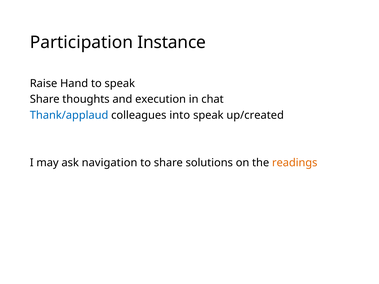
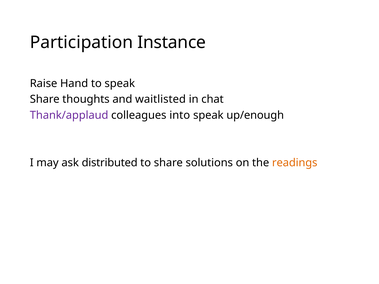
execution: execution -> waitlisted (161, 99)
Thank/applaud colour: blue -> purple (69, 115)
up/created: up/created -> up/enough (255, 115)
navigation: navigation -> distributed (110, 163)
